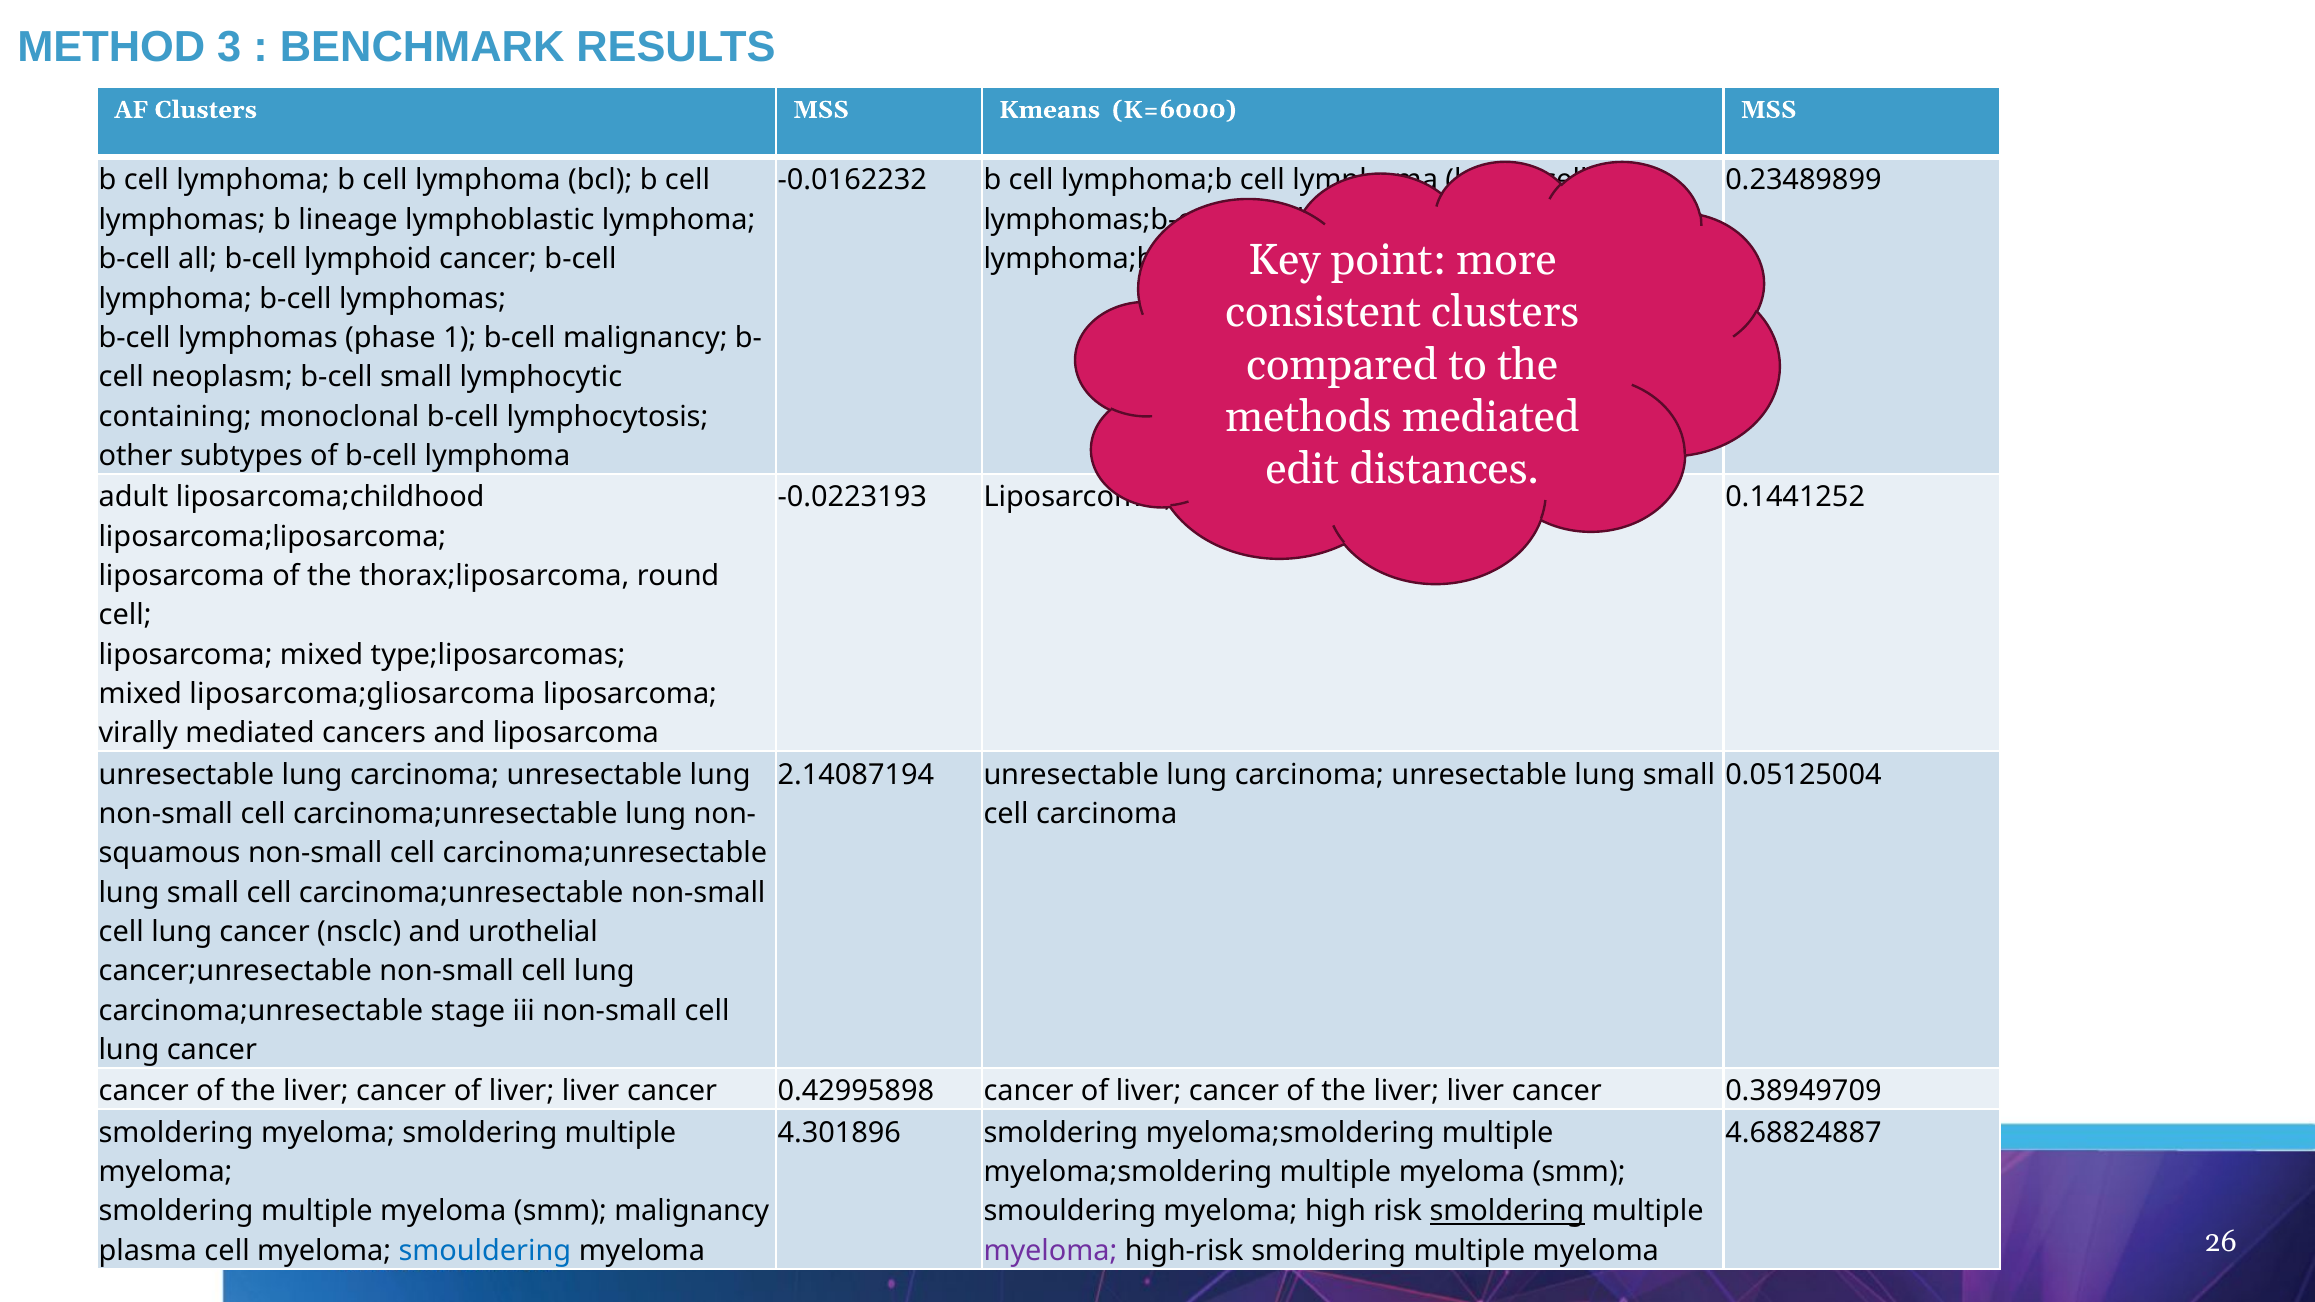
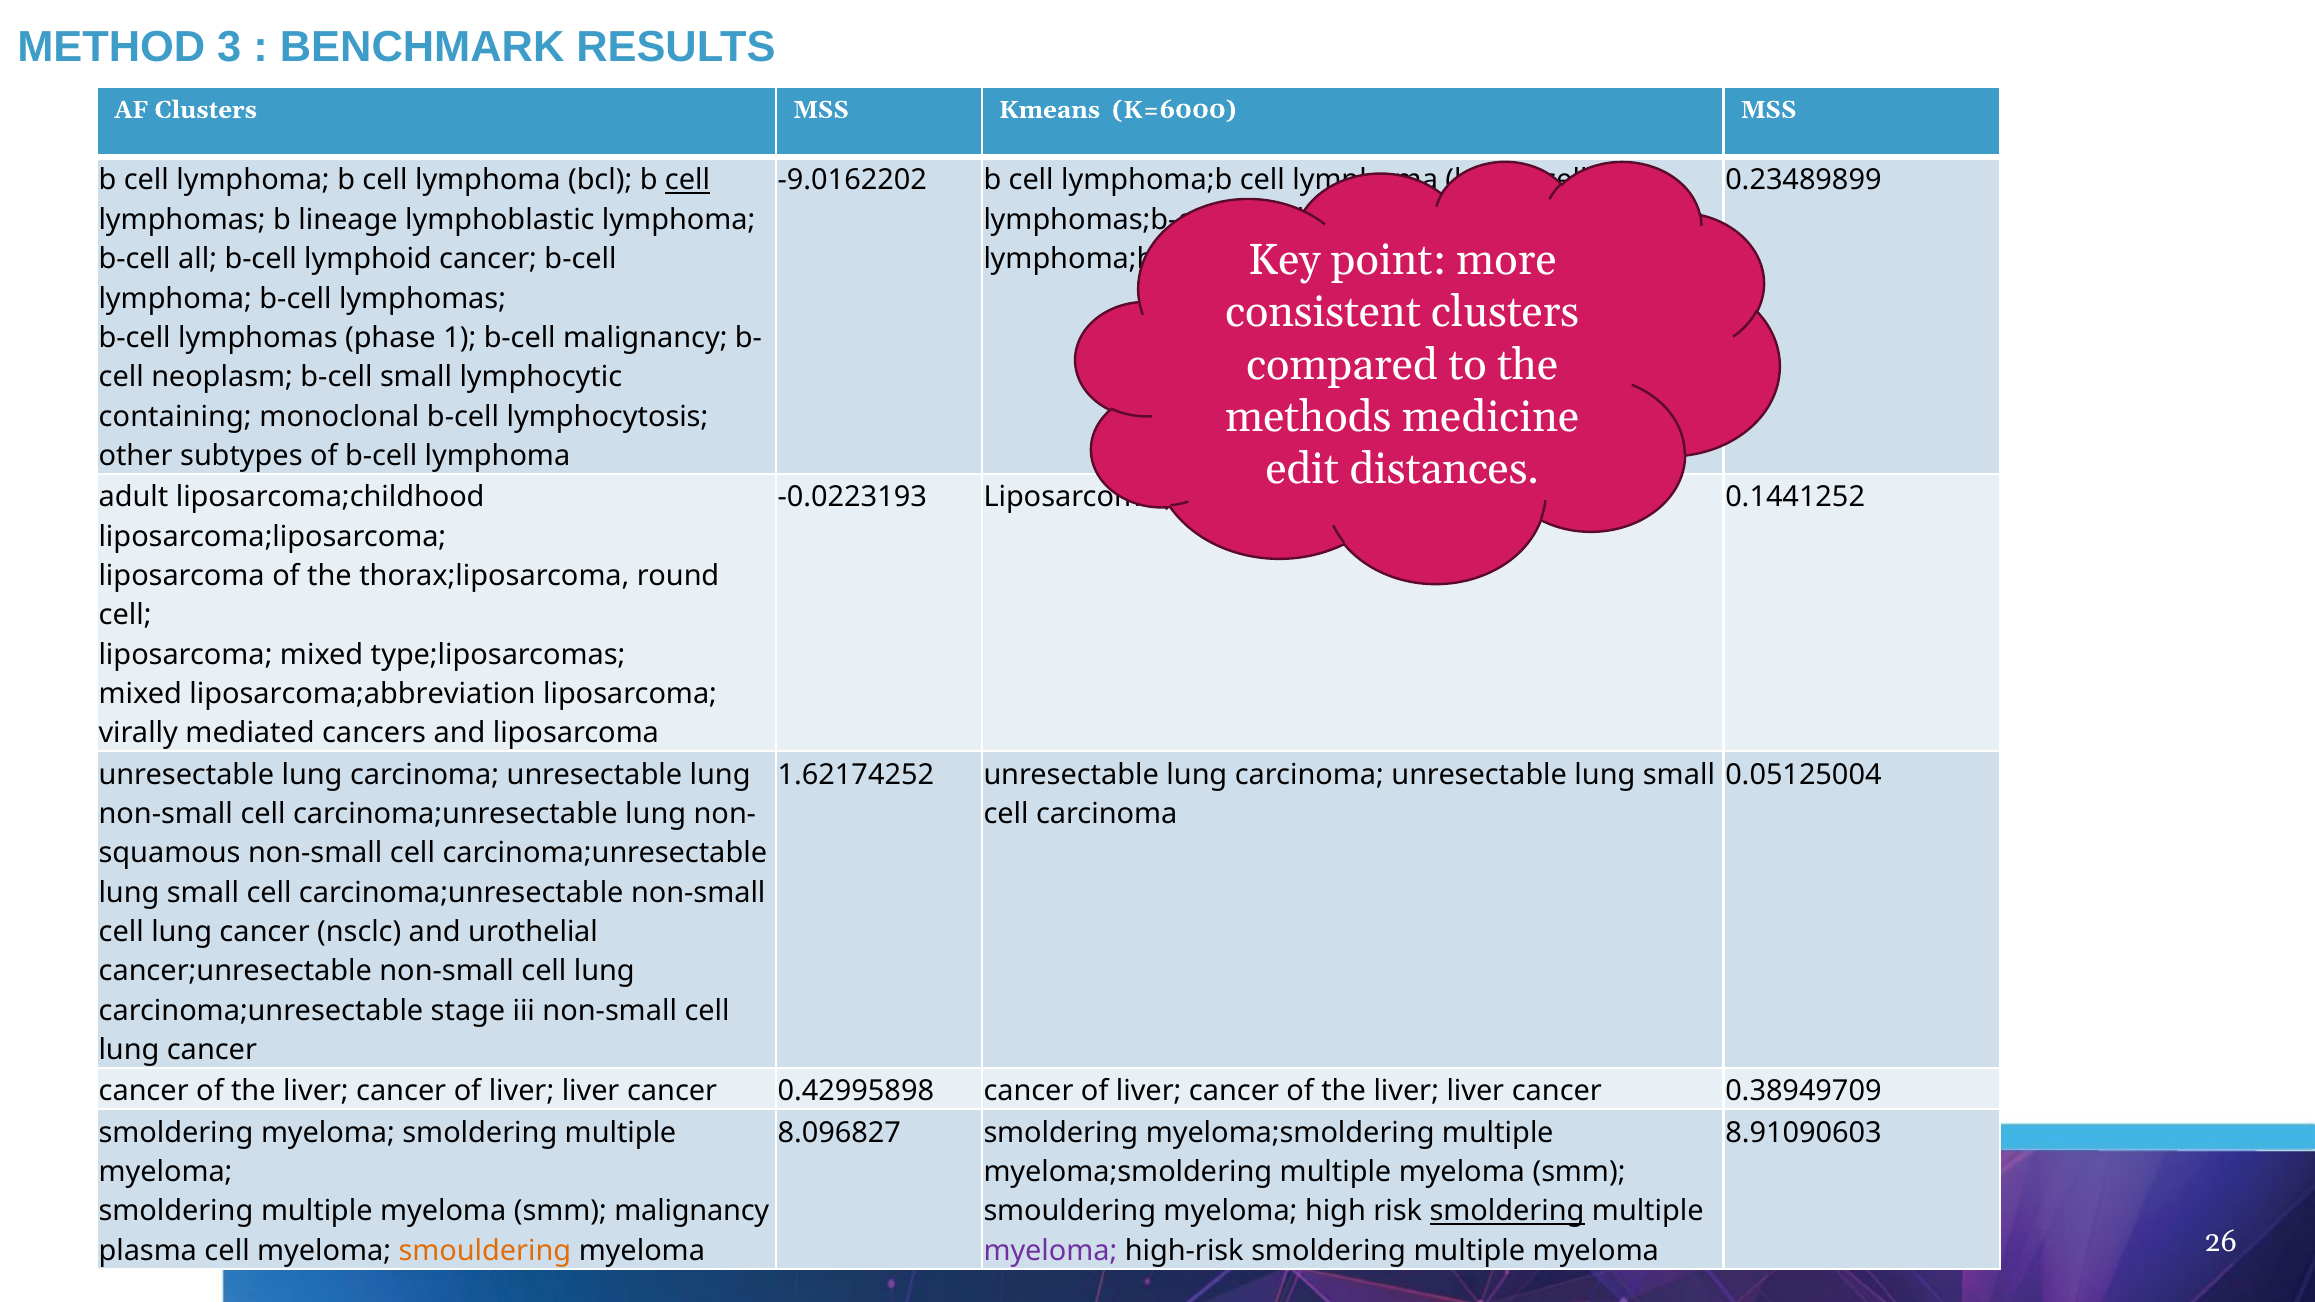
cell underline: none -> present (688, 180)
-0.0162232: -0.0162232 -> -9.0162202 (852, 180)
methods mediated: mediated -> medicine (1490, 417)
liposarcoma;gliosarcoma: liposarcoma;gliosarcoma -> liposarcoma;abbreviation (363, 694)
2.14087194: 2.14087194 -> 1.62174252 (856, 775)
4.301896: 4.301896 -> 8.096827 (839, 1133)
4.68824887: 4.68824887 -> 8.91090603 (1804, 1133)
smouldering colour: blue -> orange (485, 1251)
